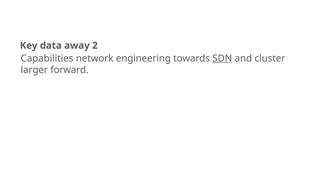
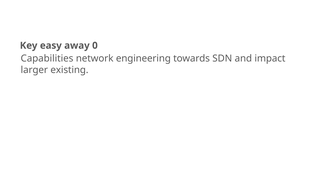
data: data -> easy (51, 46)
2: 2 -> 0 (95, 46)
SDN underline: present -> none (222, 58)
cluster: cluster -> impact (270, 58)
forward: forward -> existing (69, 70)
